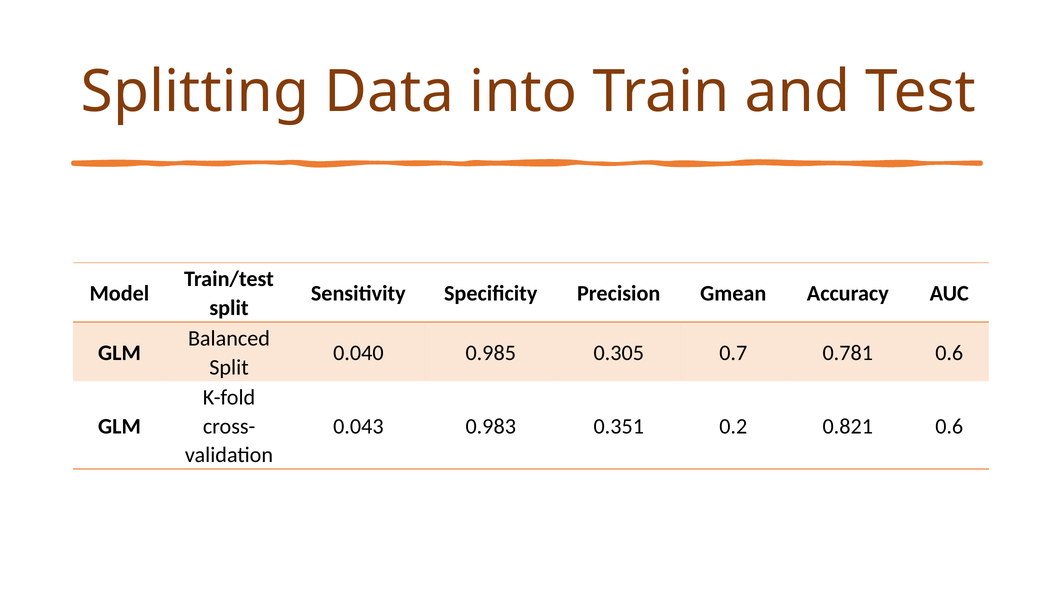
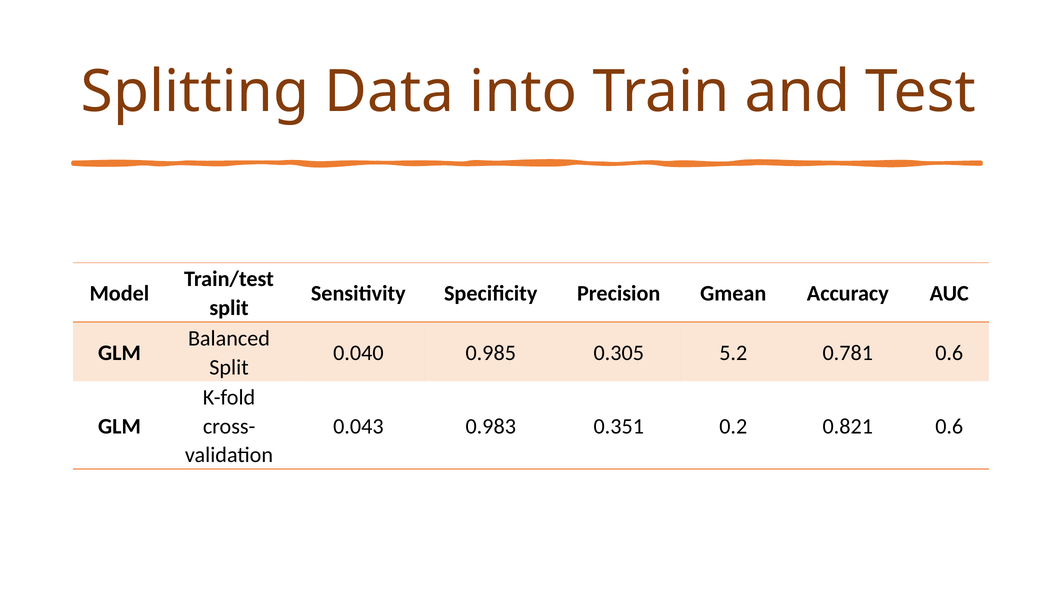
0.7: 0.7 -> 5.2 (733, 353)
